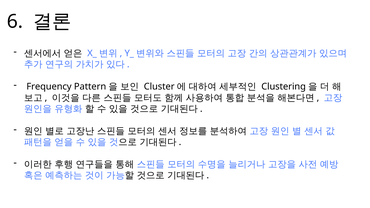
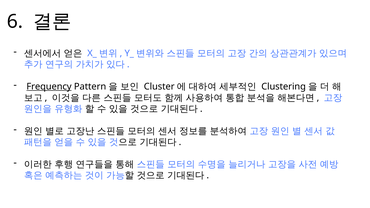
Frequency underline: none -> present (49, 87)
